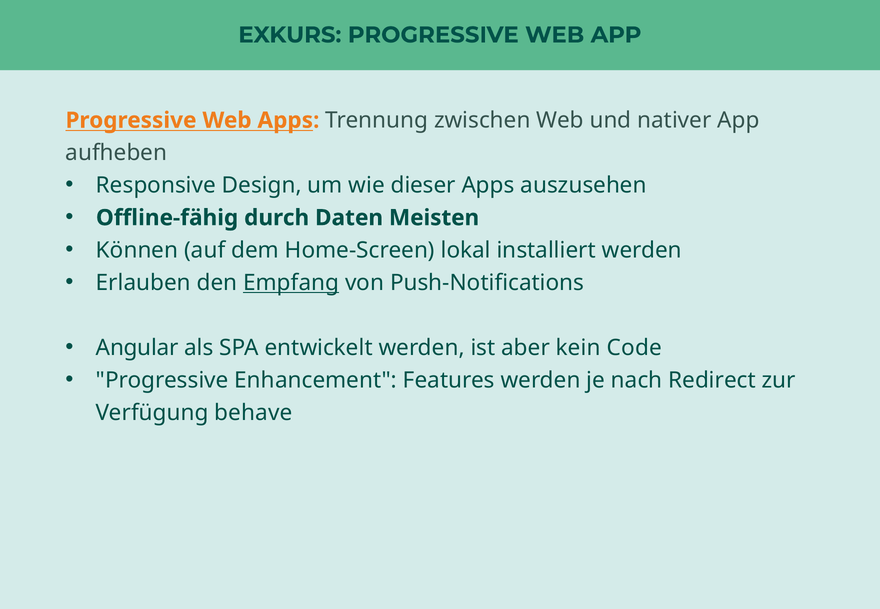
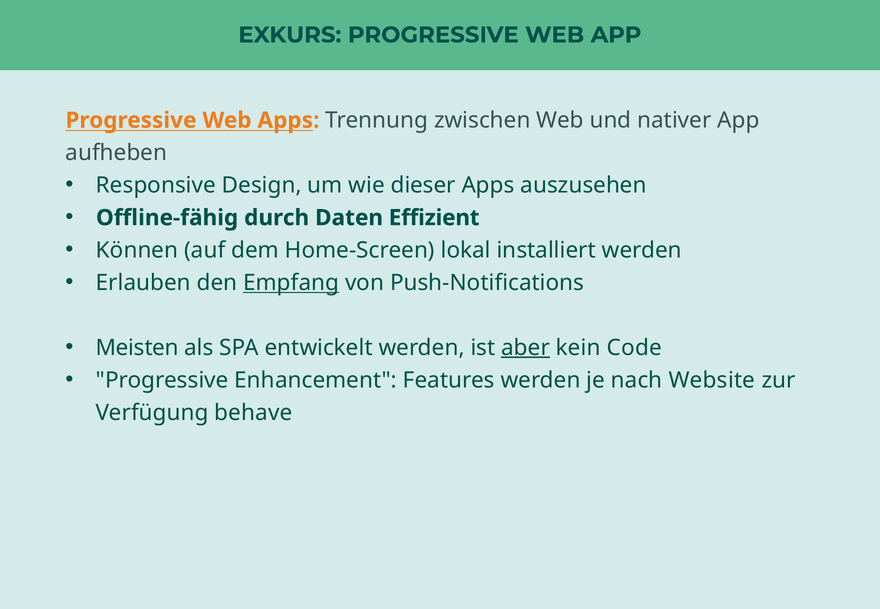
Meisten: Meisten -> Effizient (434, 218)
Angular: Angular -> Meisten (137, 348)
aber underline: none -> present (526, 348)
Redirect: Redirect -> Website (712, 380)
